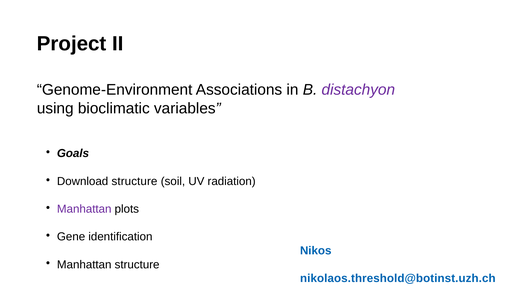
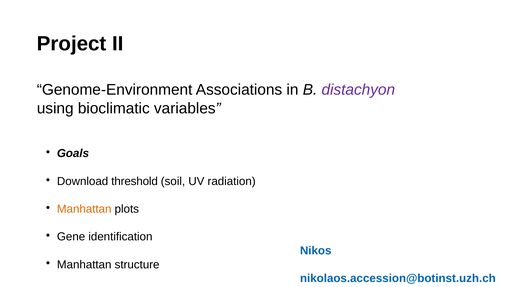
Download structure: structure -> threshold (135, 181)
Manhattan colour: purple -> orange (84, 209)
nikolaos.threshold@botinst.uzh.ch: nikolaos.threshold@botinst.uzh.ch -> nikolaos.accession@botinst.uzh.ch (398, 278)
